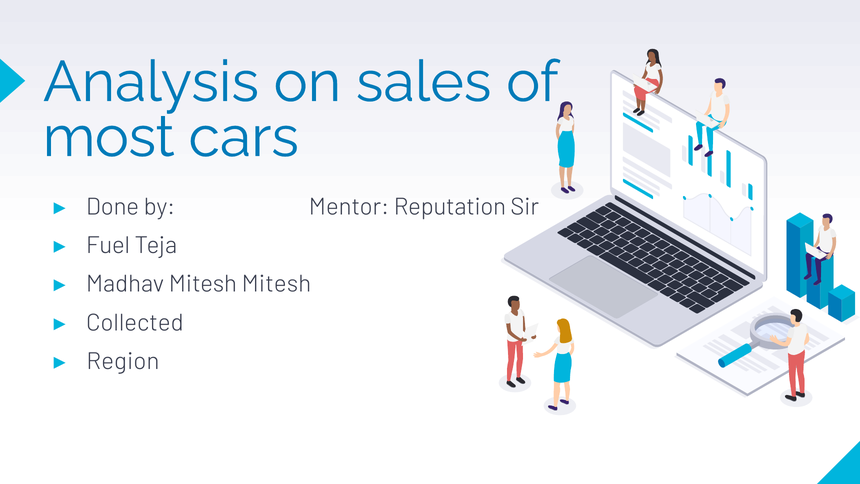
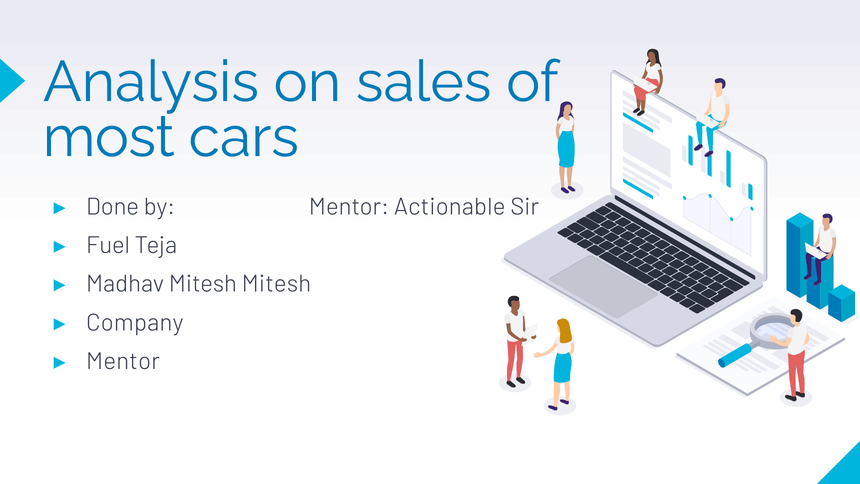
Reputation: Reputation -> Actionable (450, 207)
Collected: Collected -> Company (135, 323)
Region: Region -> Mentor (123, 361)
